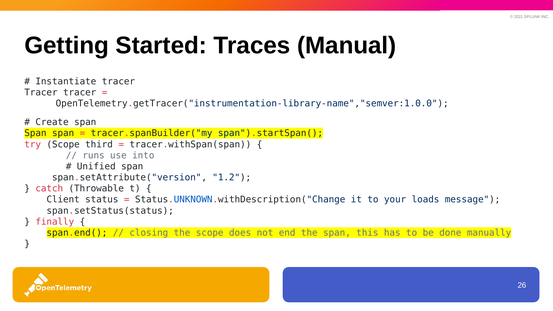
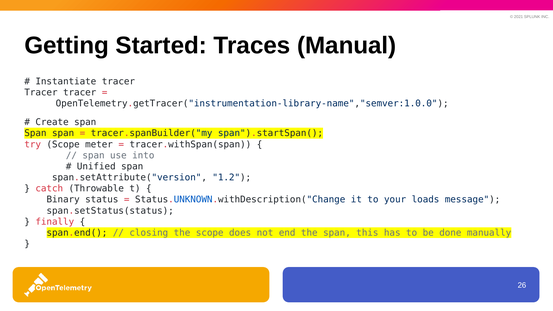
third: third -> meter (99, 144)
runs: runs -> span (94, 155)
Client: Client -> Binary (63, 200)
